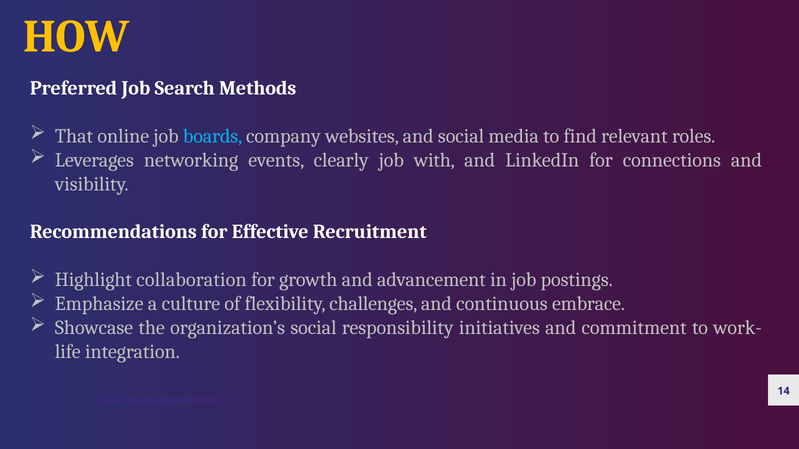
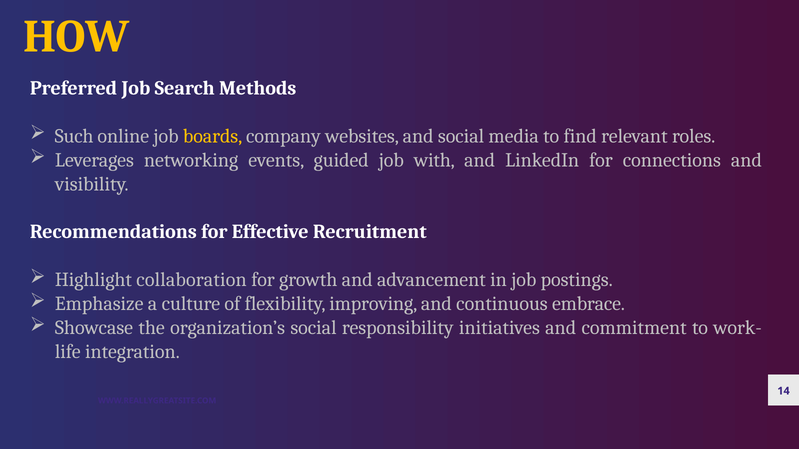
That: That -> Such (74, 136)
boards colour: light blue -> yellow (213, 136)
clearly: clearly -> guided (341, 160)
challenges: challenges -> improving (373, 304)
